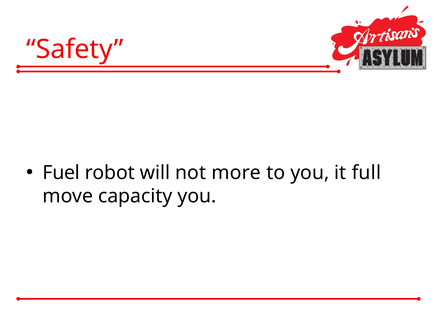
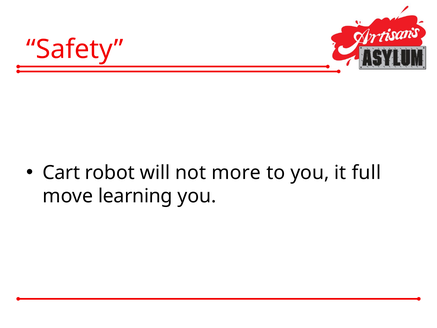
Fuel: Fuel -> Cart (61, 172)
capacity: capacity -> learning (135, 196)
